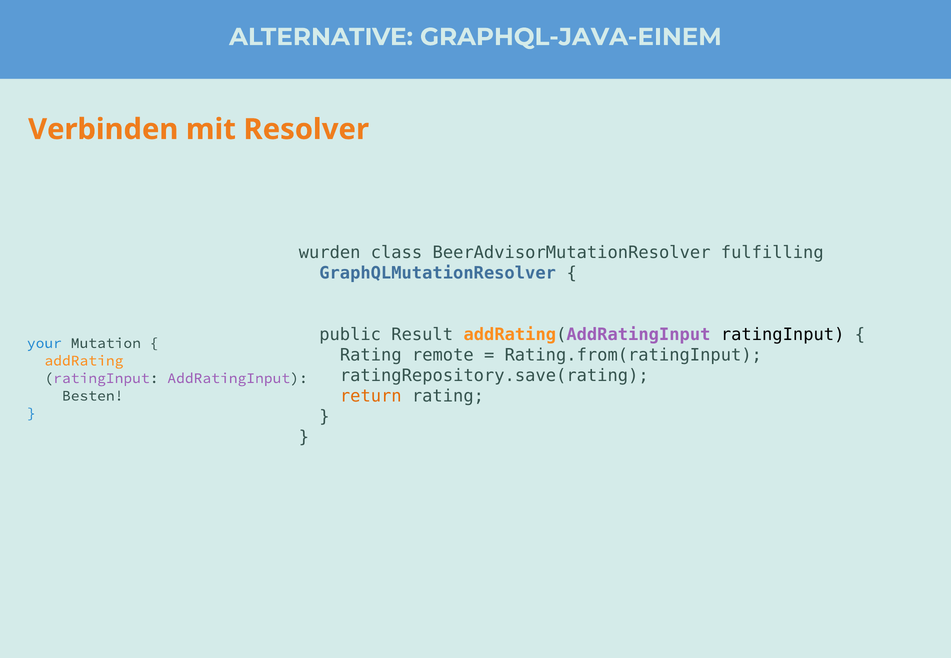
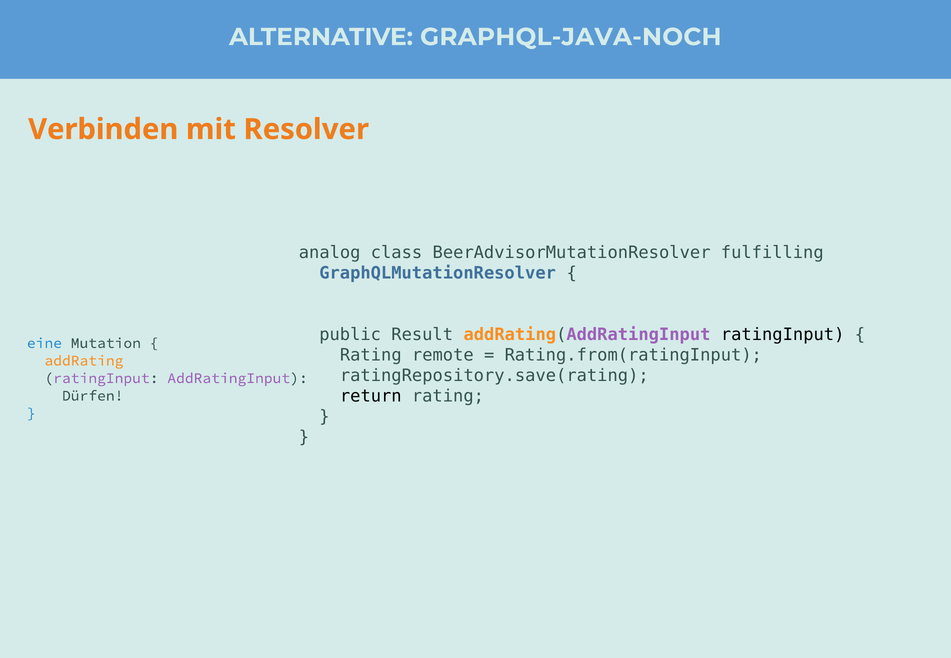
GRAPHQL-JAVA-EINEM: GRAPHQL-JAVA-EINEM -> GRAPHQL-JAVA-NOCH (571, 37)
wurden: wurden -> analog (330, 253)
your: your -> eine (44, 343)
return colour: orange -> black (371, 396)
Besten: Besten -> Dürfen (93, 396)
